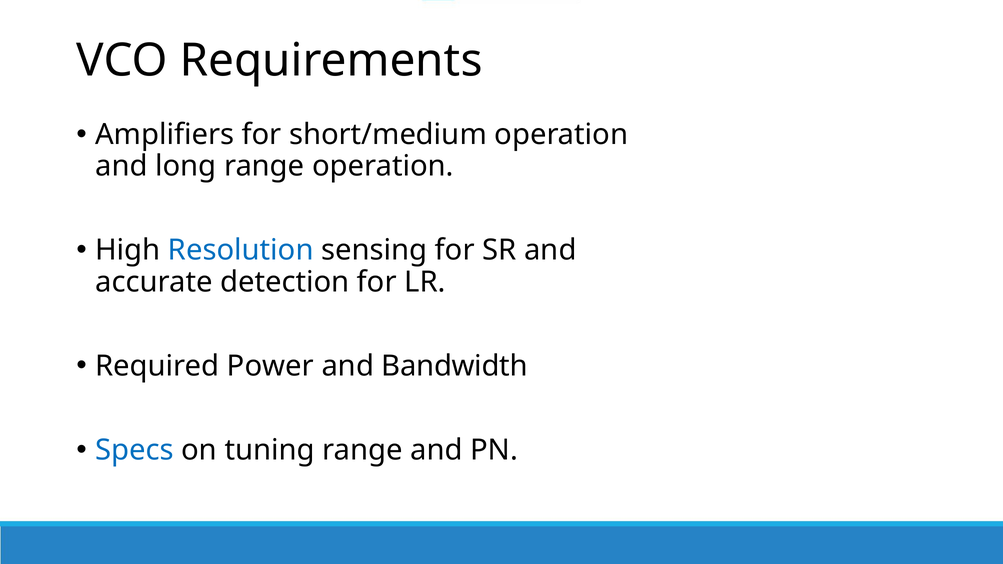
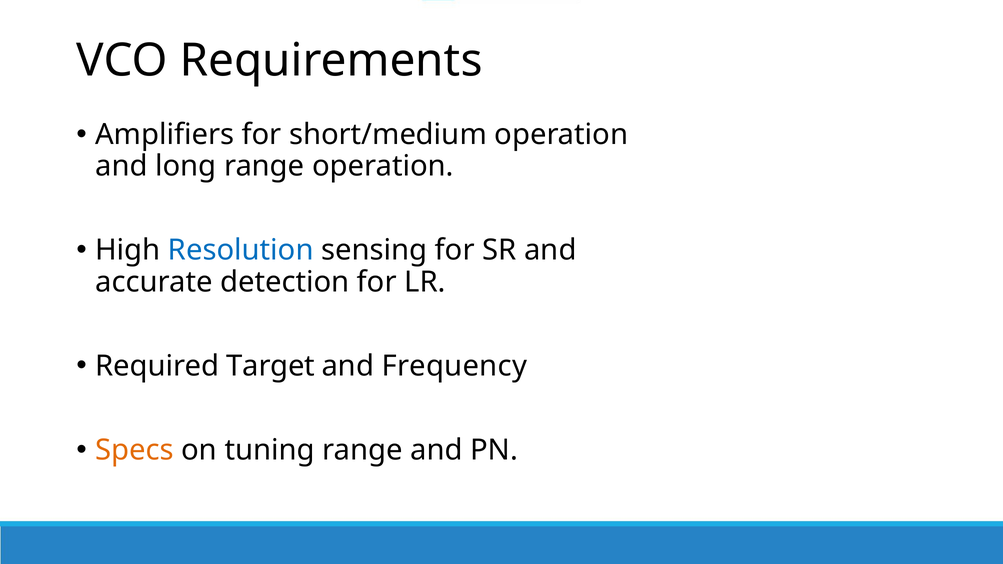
Power: Power -> Target (271, 366)
Bandwidth: Bandwidth -> Frequency (454, 366)
Specs colour: blue -> orange (135, 450)
